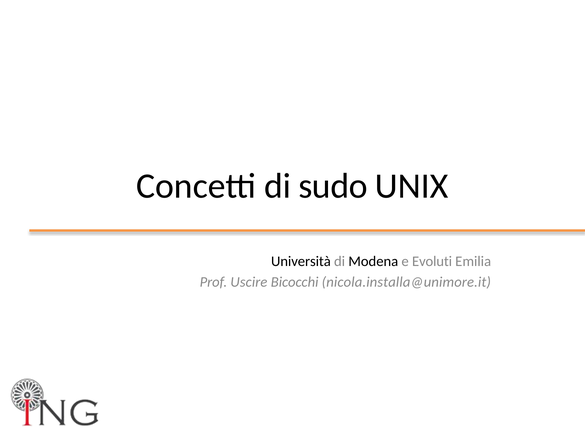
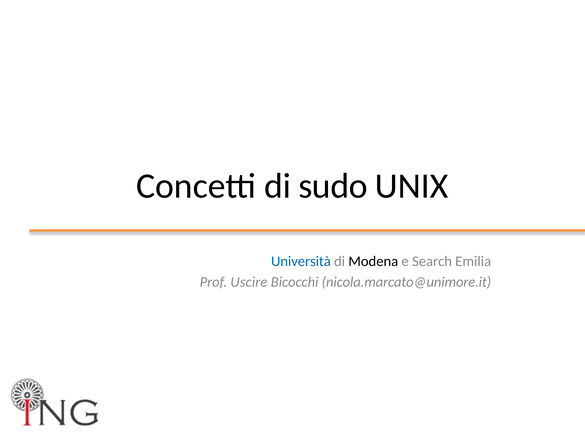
Università colour: black -> blue (301, 261)
Evoluti: Evoluti -> Search (432, 261)
nicola.installa@unimore.it: nicola.installa@unimore.it -> nicola.marcato@unimore.it (406, 282)
